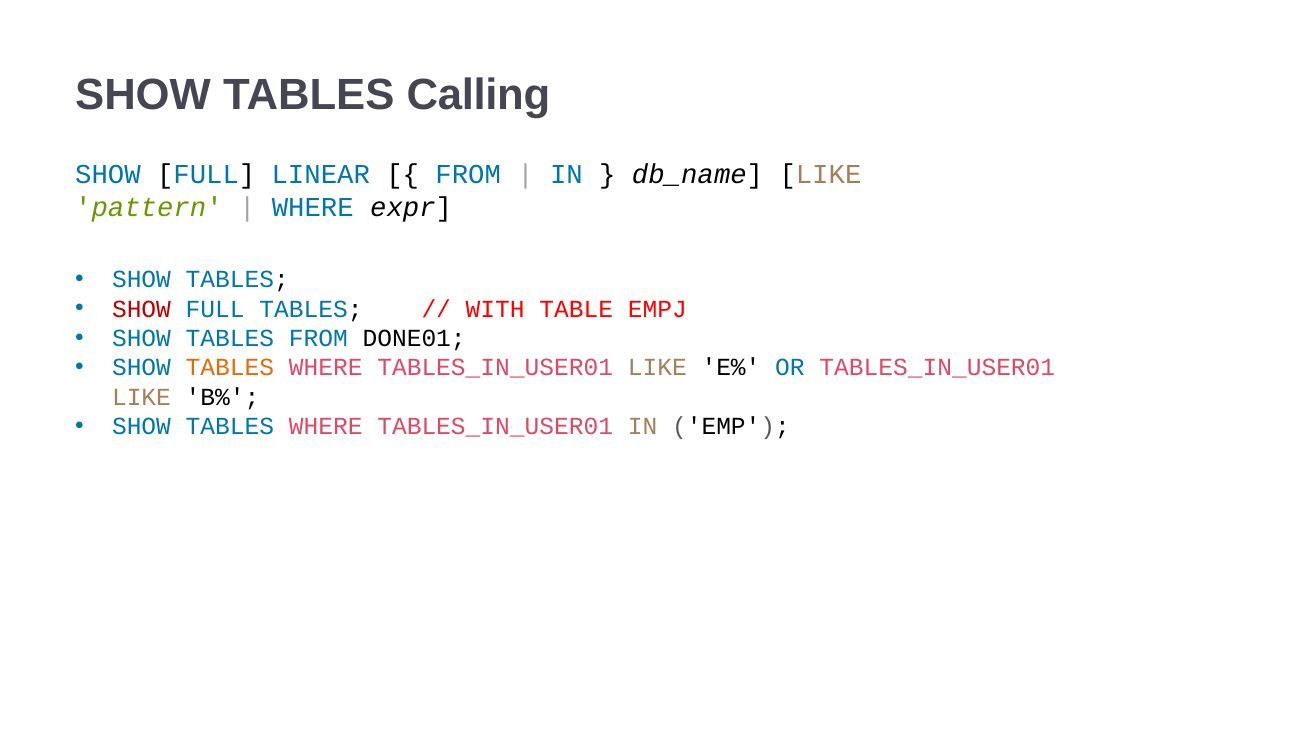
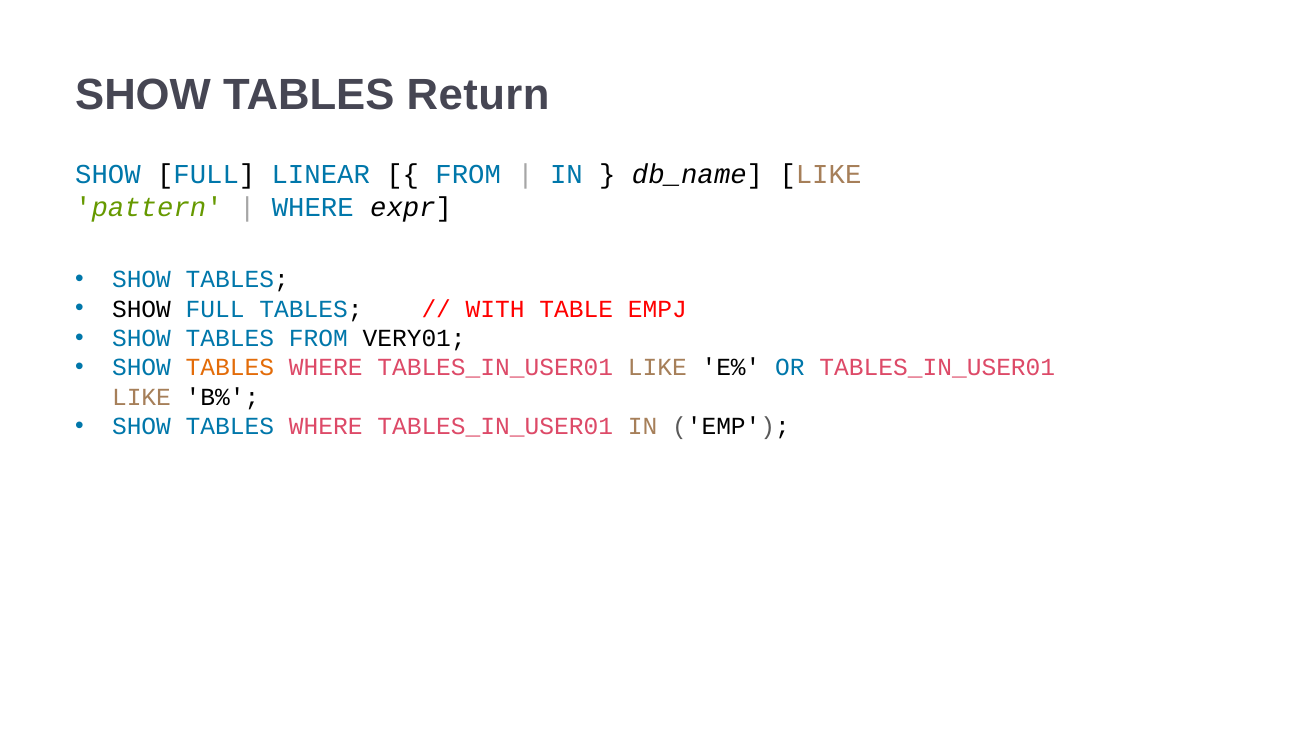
Calling: Calling -> Return (478, 95)
SHOW colour: red -> black (141, 309)
DONE01: DONE01 -> VERY01 (414, 338)
